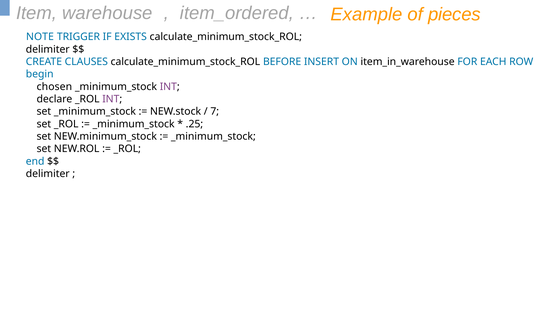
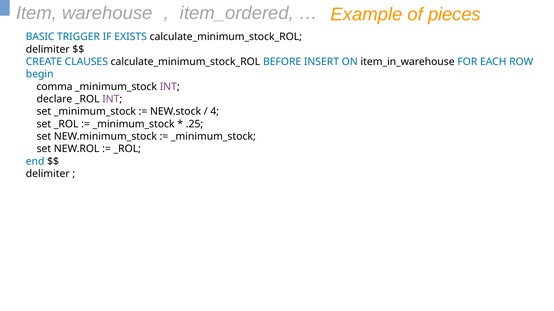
NOTE: NOTE -> BASIC (40, 37)
chosen: chosen -> comma (54, 87)
7: 7 -> 4 (215, 112)
